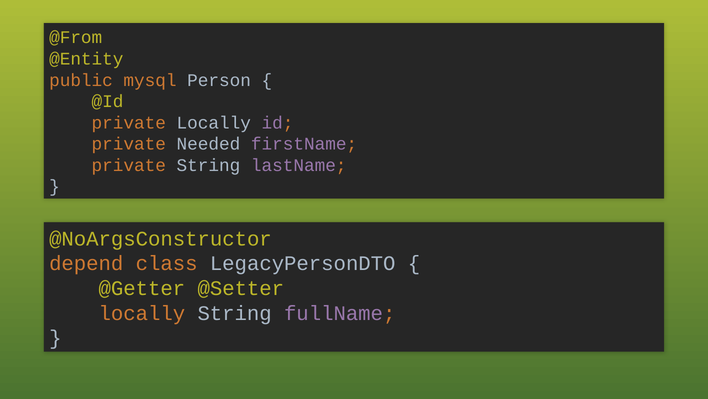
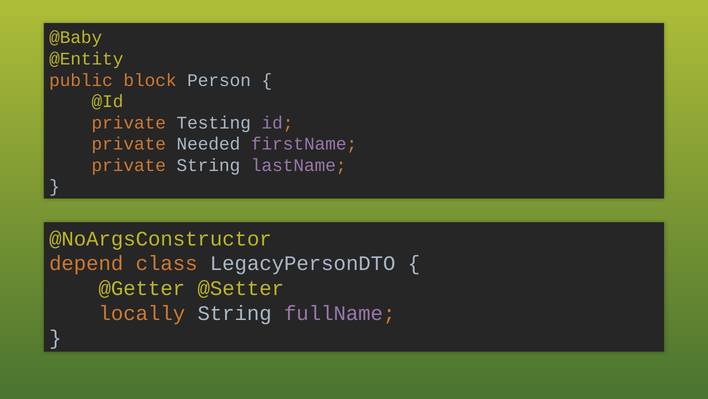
@From: @From -> @Baby (76, 38)
mysql: mysql -> block (150, 80)
private Locally: Locally -> Testing (214, 122)
